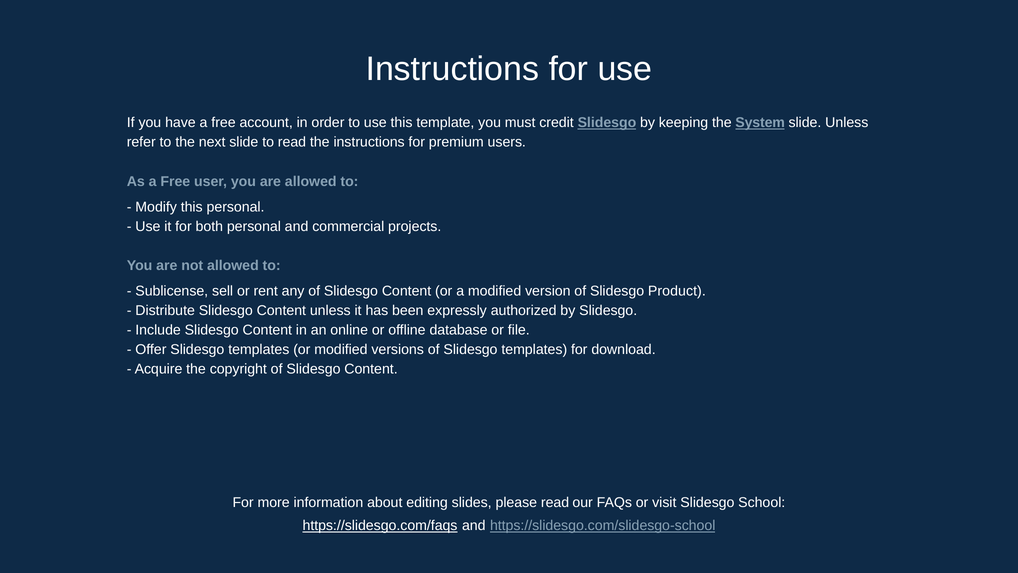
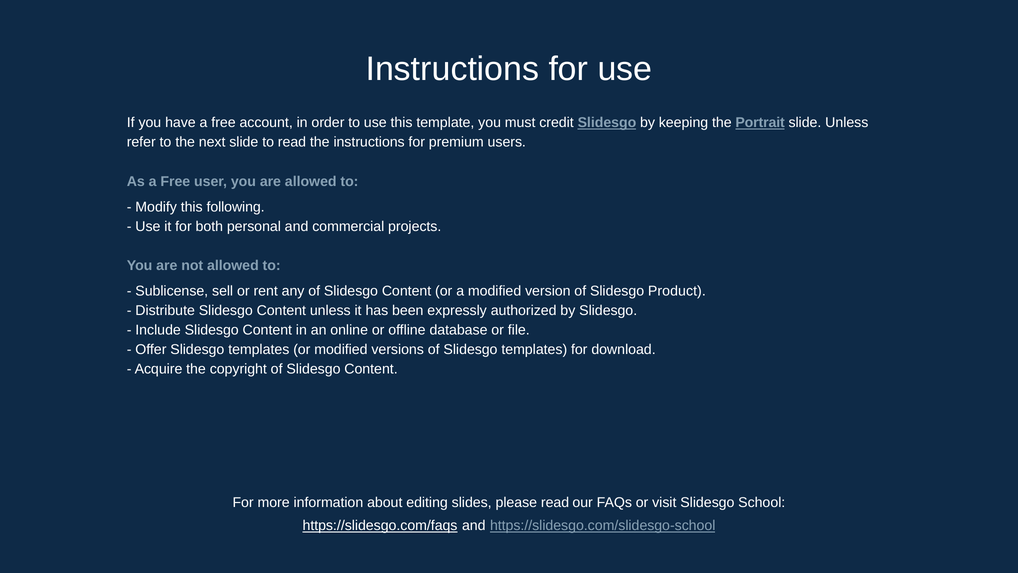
System: System -> Portrait (760, 123)
this personal: personal -> following (236, 207)
